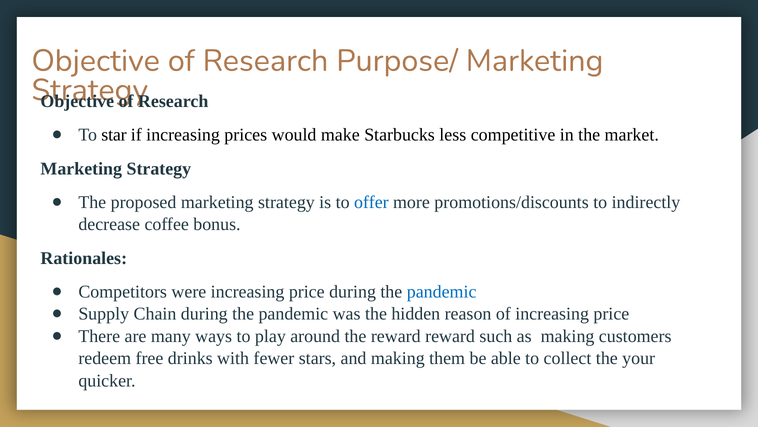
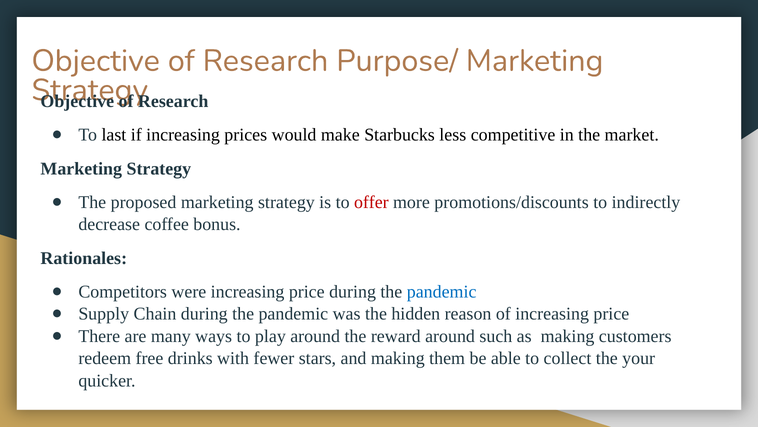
star: star -> last (114, 135)
offer colour: blue -> red (371, 202)
reward reward: reward -> around (450, 336)
